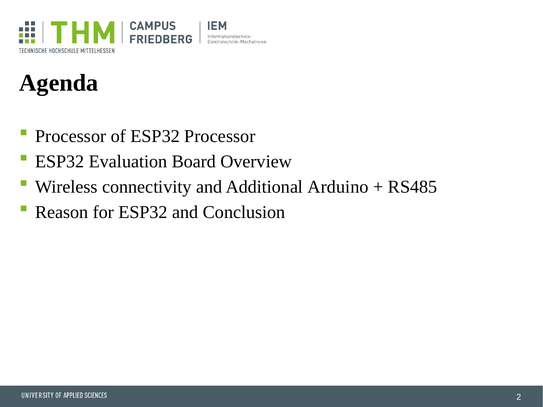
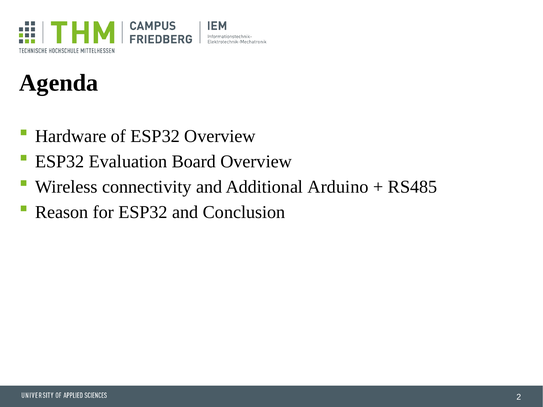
Processor: Processor -> Hardware (71, 136)
ESP32 Processor: Processor -> Overview (220, 136)
